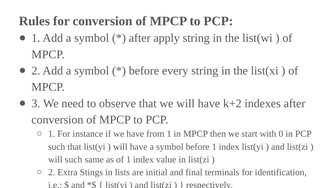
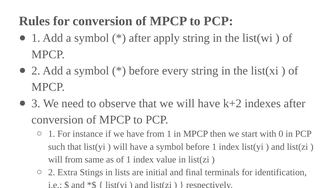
will such: such -> from (74, 159)
